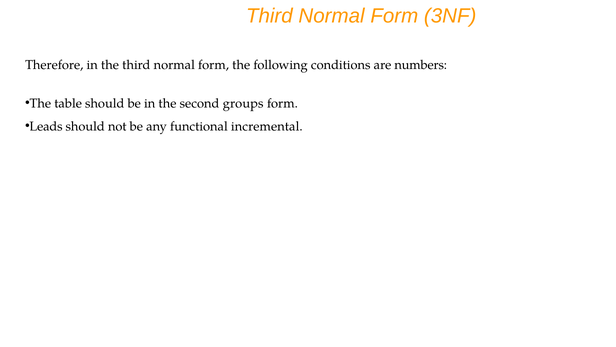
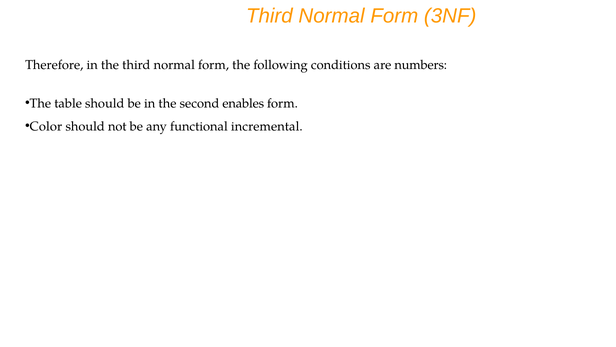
groups: groups -> enables (243, 103)
Leads: Leads -> Color (46, 126)
